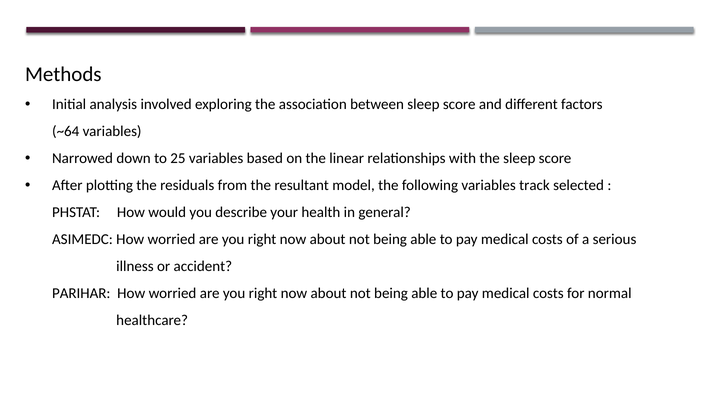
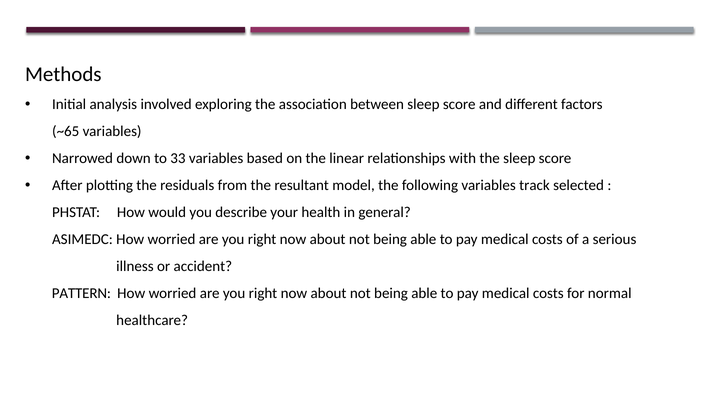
~64: ~64 -> ~65 (66, 131)
25: 25 -> 33 (178, 158)
PARIHAR: PARIHAR -> PATTERN (81, 293)
